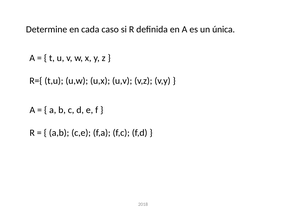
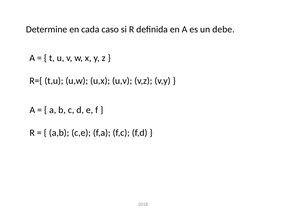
única: única -> debe (223, 29)
